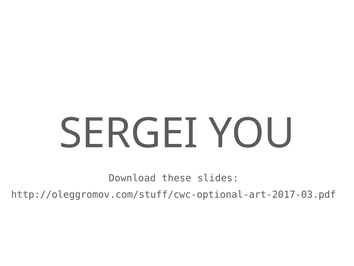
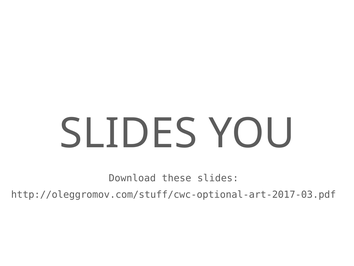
SERGEI: SERGEI -> SLIDES (128, 133)
